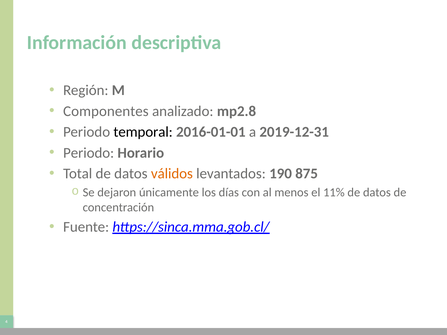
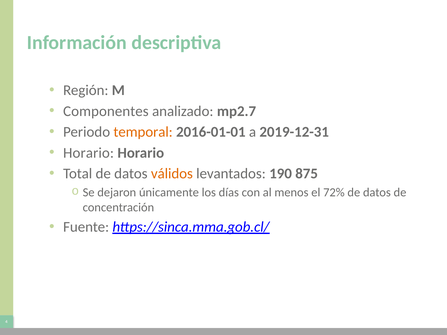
mp2.8: mp2.8 -> mp2.7 (236, 111)
temporal colour: black -> orange (143, 132)
Periodo: Periodo -> Horario (89, 153)
11%: 11% -> 72% (334, 193)
